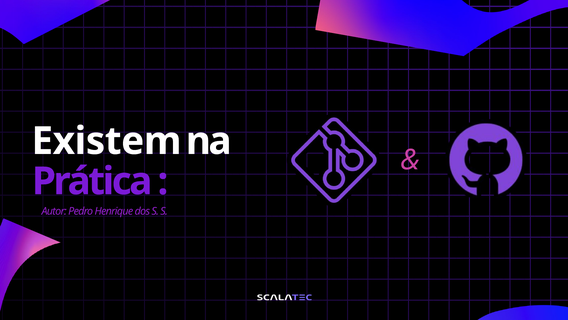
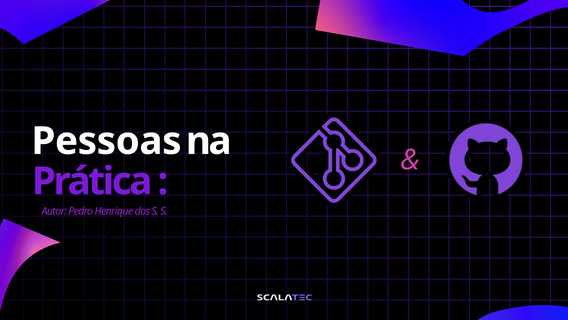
Existem: Existem -> Pessoas (106, 141)
